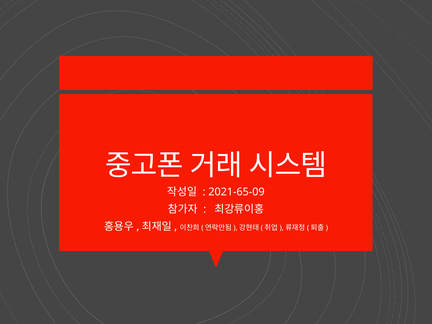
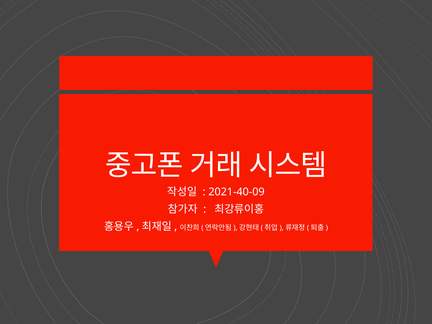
2021-65-09: 2021-65-09 -> 2021-40-09 (236, 192)
